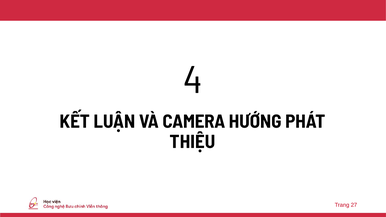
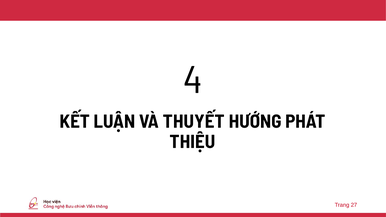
CAMERA: CAMERA -> THUYẾT (194, 122)
